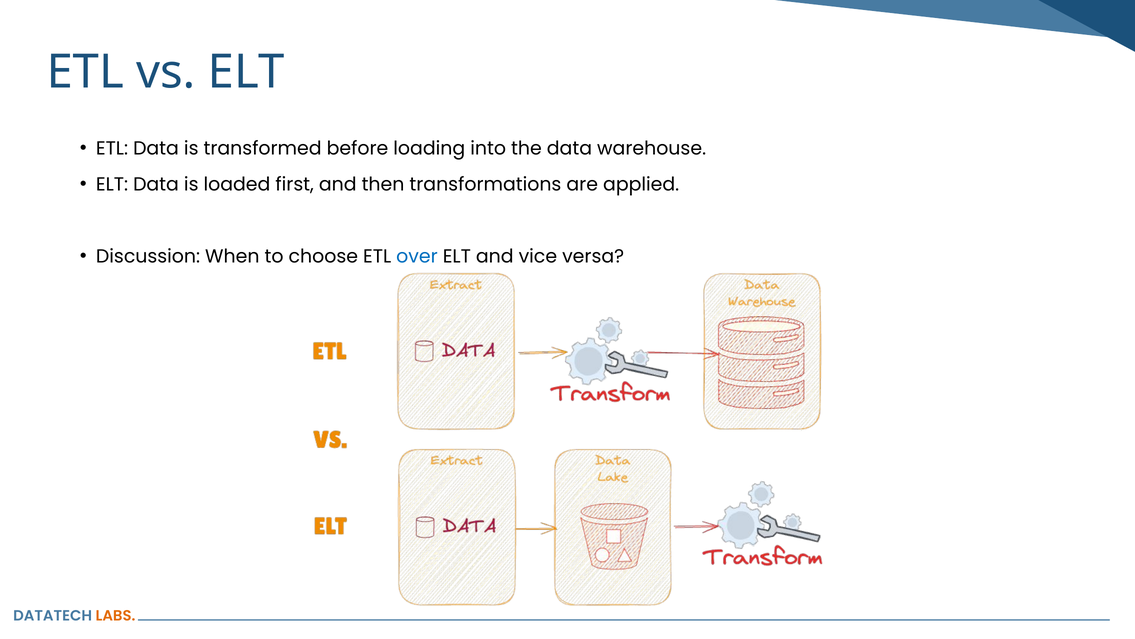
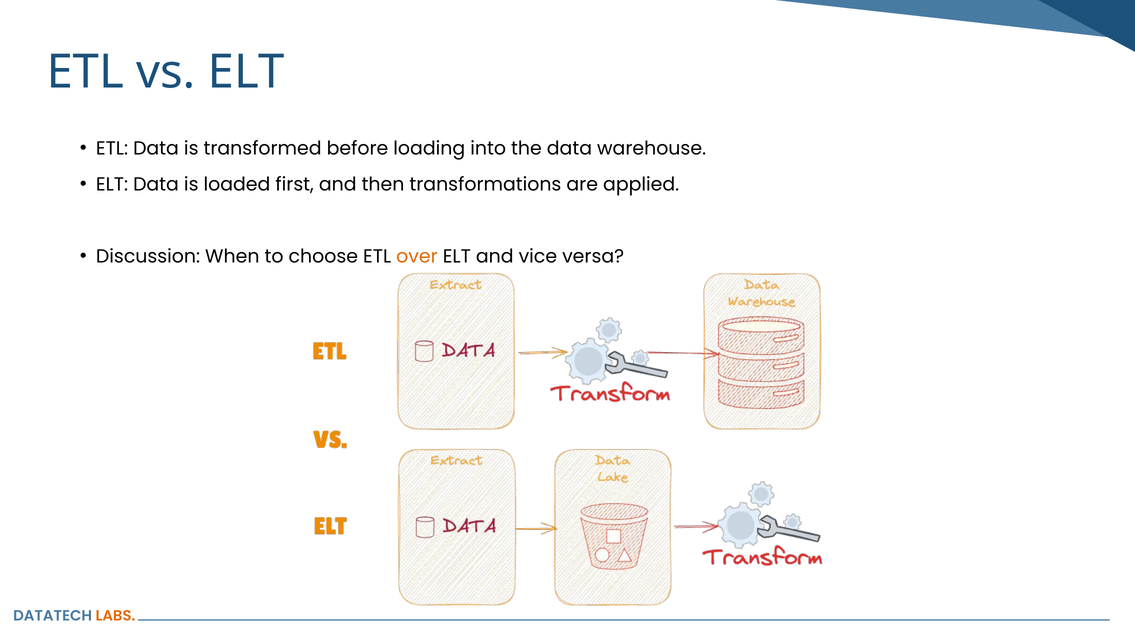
over colour: blue -> orange (417, 256)
